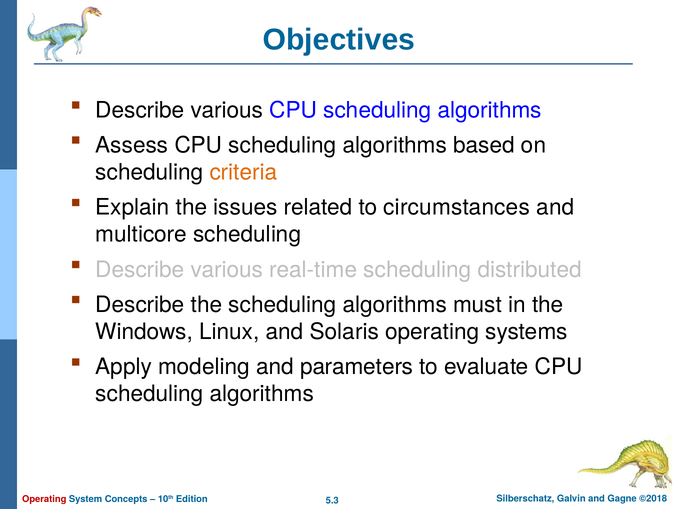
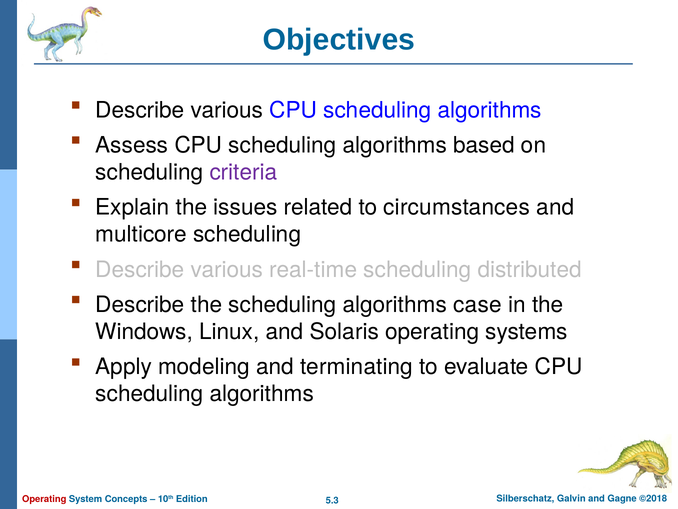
criteria colour: orange -> purple (243, 172)
must: must -> case (477, 304)
parameters: parameters -> terminating (357, 366)
